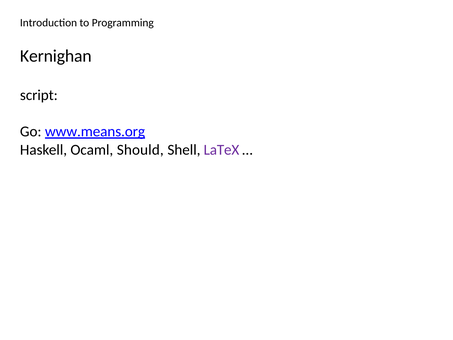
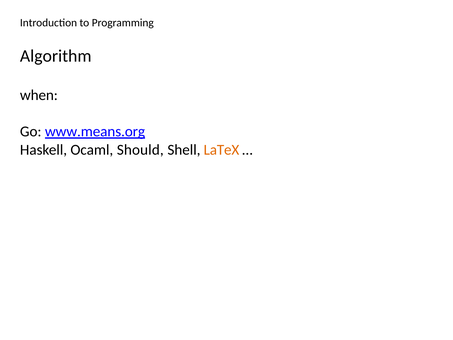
Kernighan: Kernighan -> Algorithm (56, 56)
script: script -> when (39, 95)
LaTeX colour: purple -> orange (221, 150)
